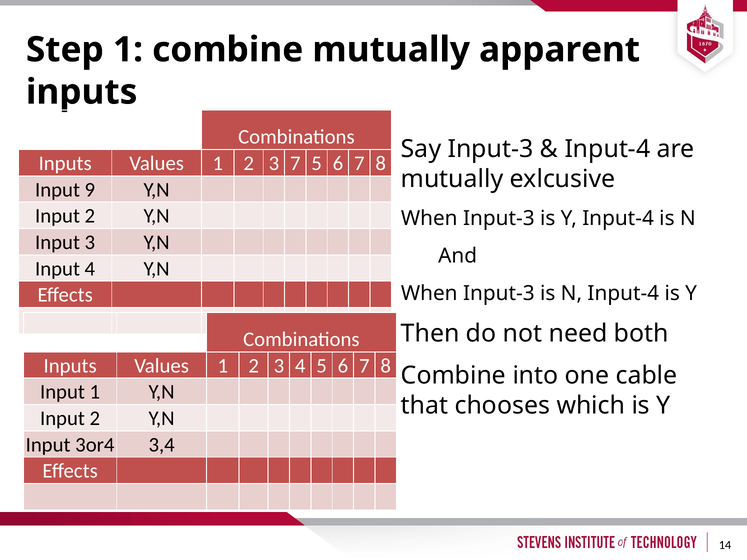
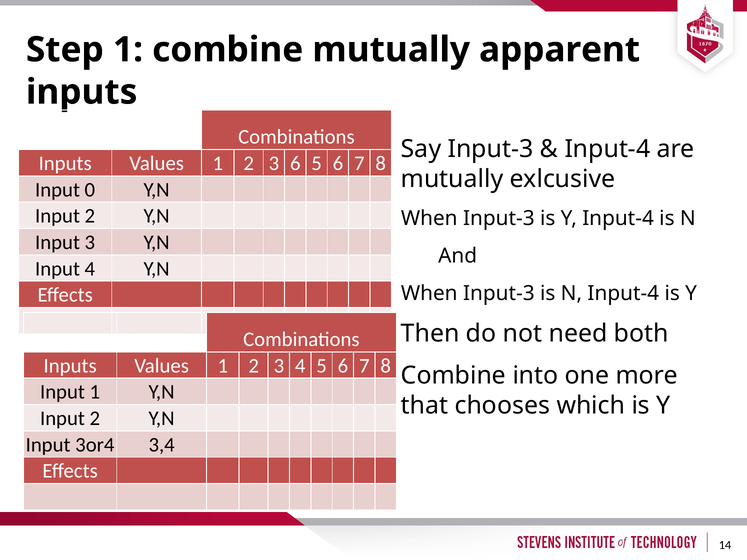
3 7: 7 -> 6 (295, 163)
9: 9 -> 0 (90, 190)
cable: cable -> more (647, 376)
